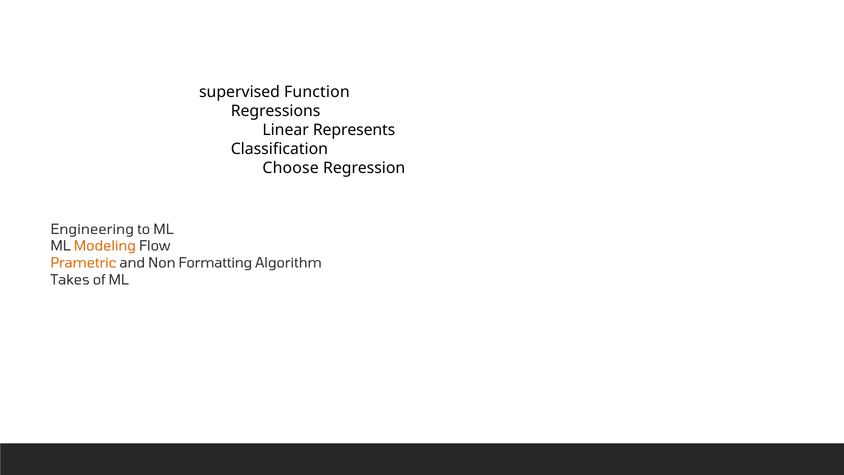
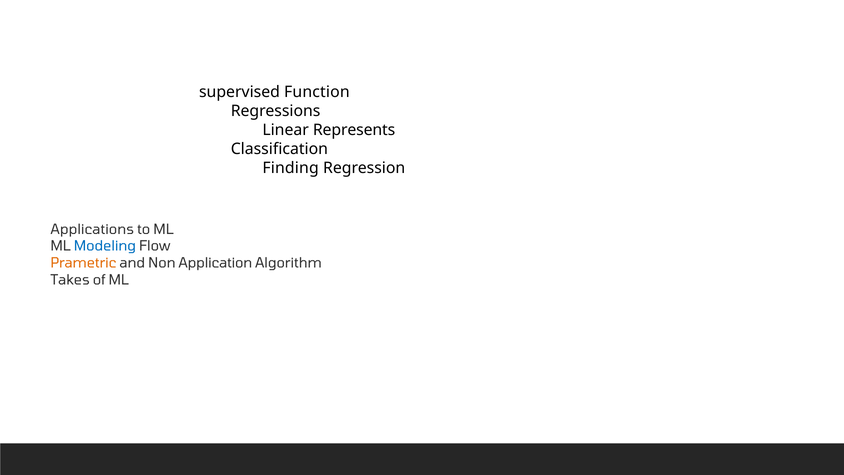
Choose: Choose -> Finding (291, 168)
Engineering: Engineering -> Applications (92, 229)
Modeling colour: orange -> blue (105, 246)
Formatting: Formatting -> Application (215, 263)
